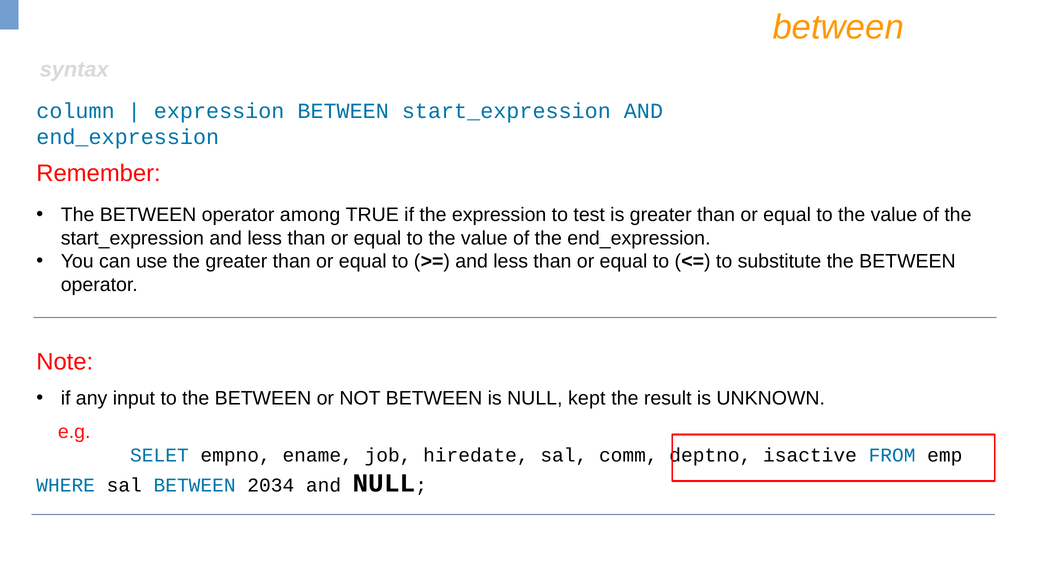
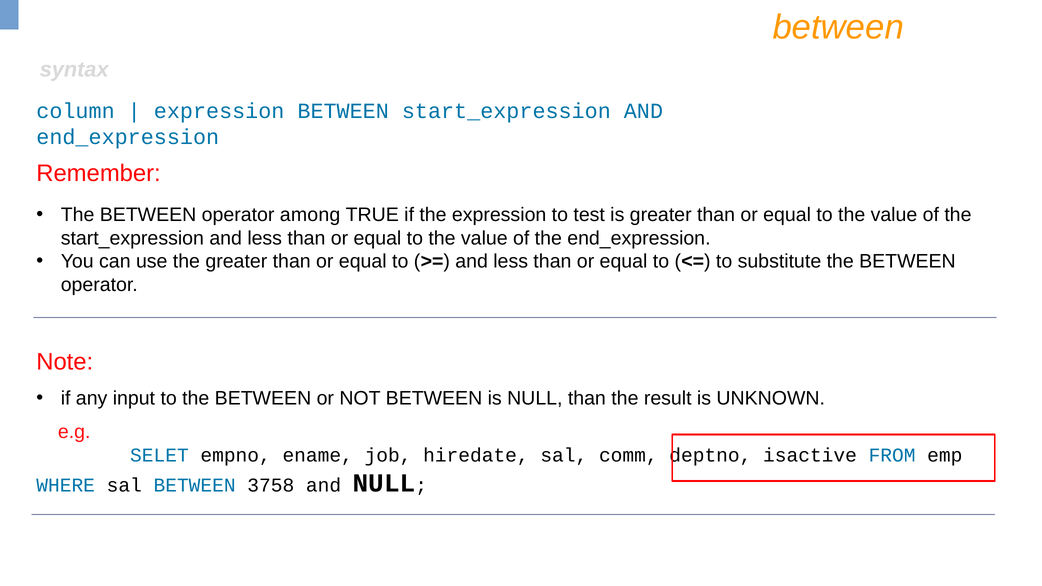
NULL kept: kept -> than (587, 398)
2034: 2034 -> 3758 (271, 486)
